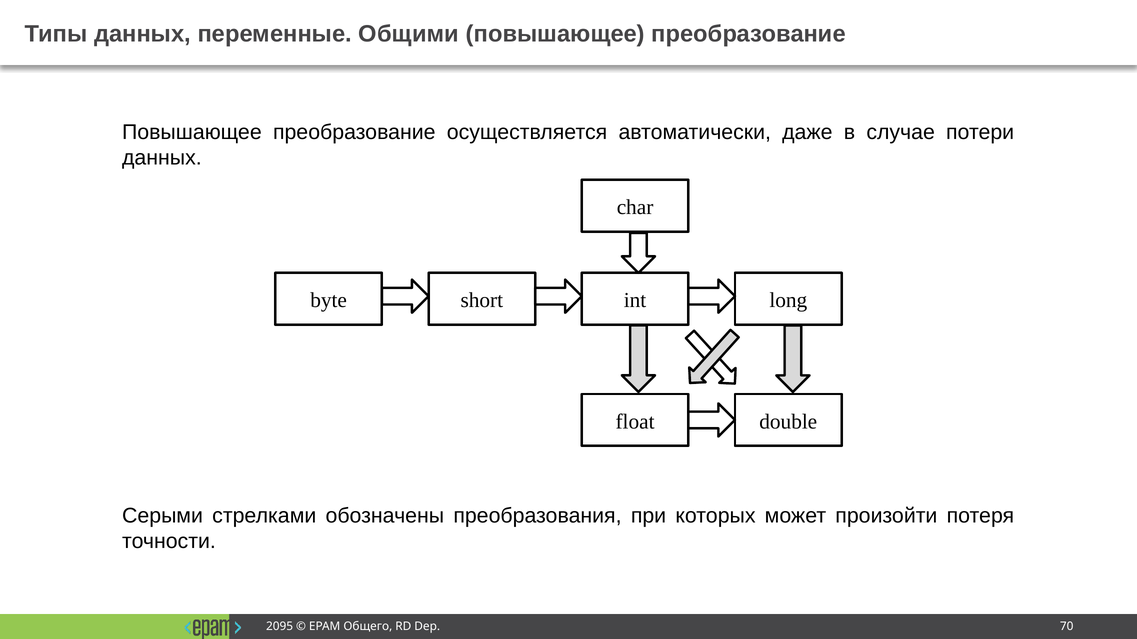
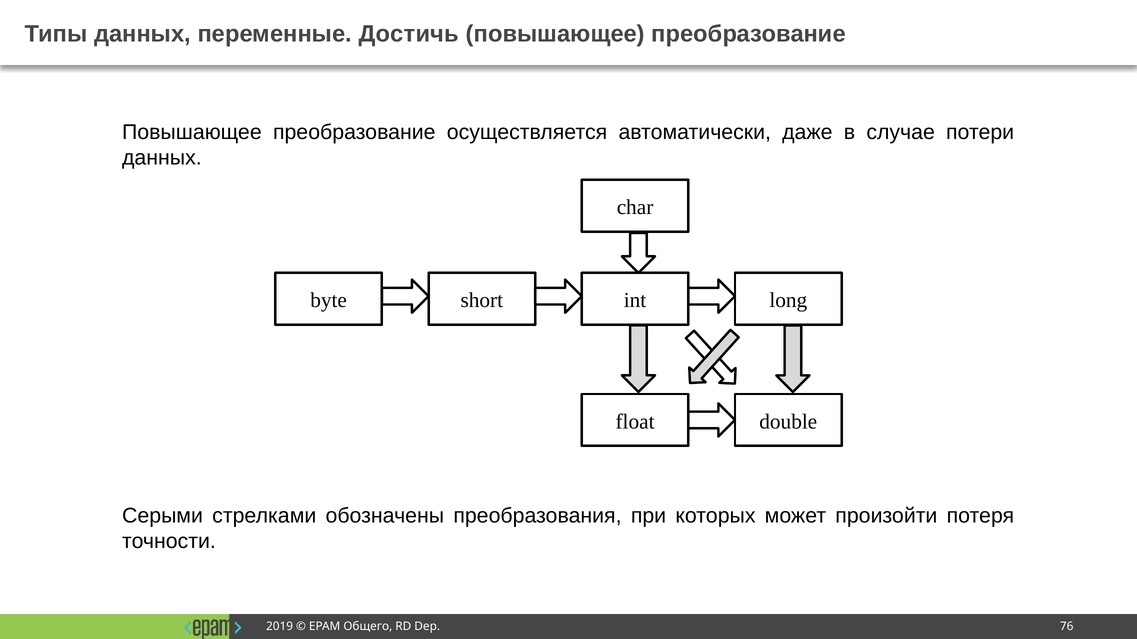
Общими: Общими -> Достичь (409, 34)
2095: 2095 -> 2019 (280, 627)
70: 70 -> 76 (1067, 627)
